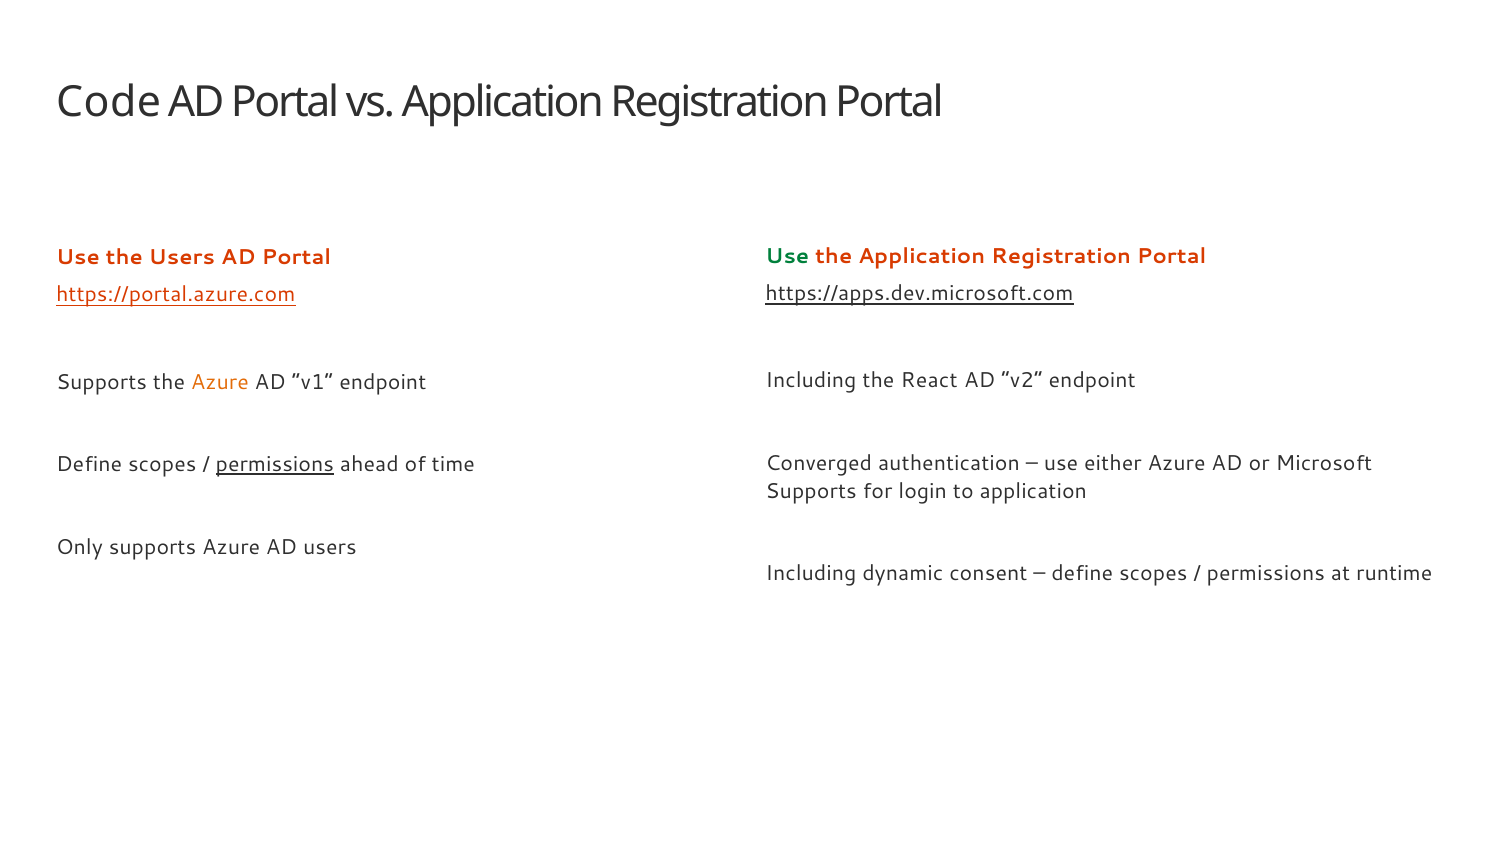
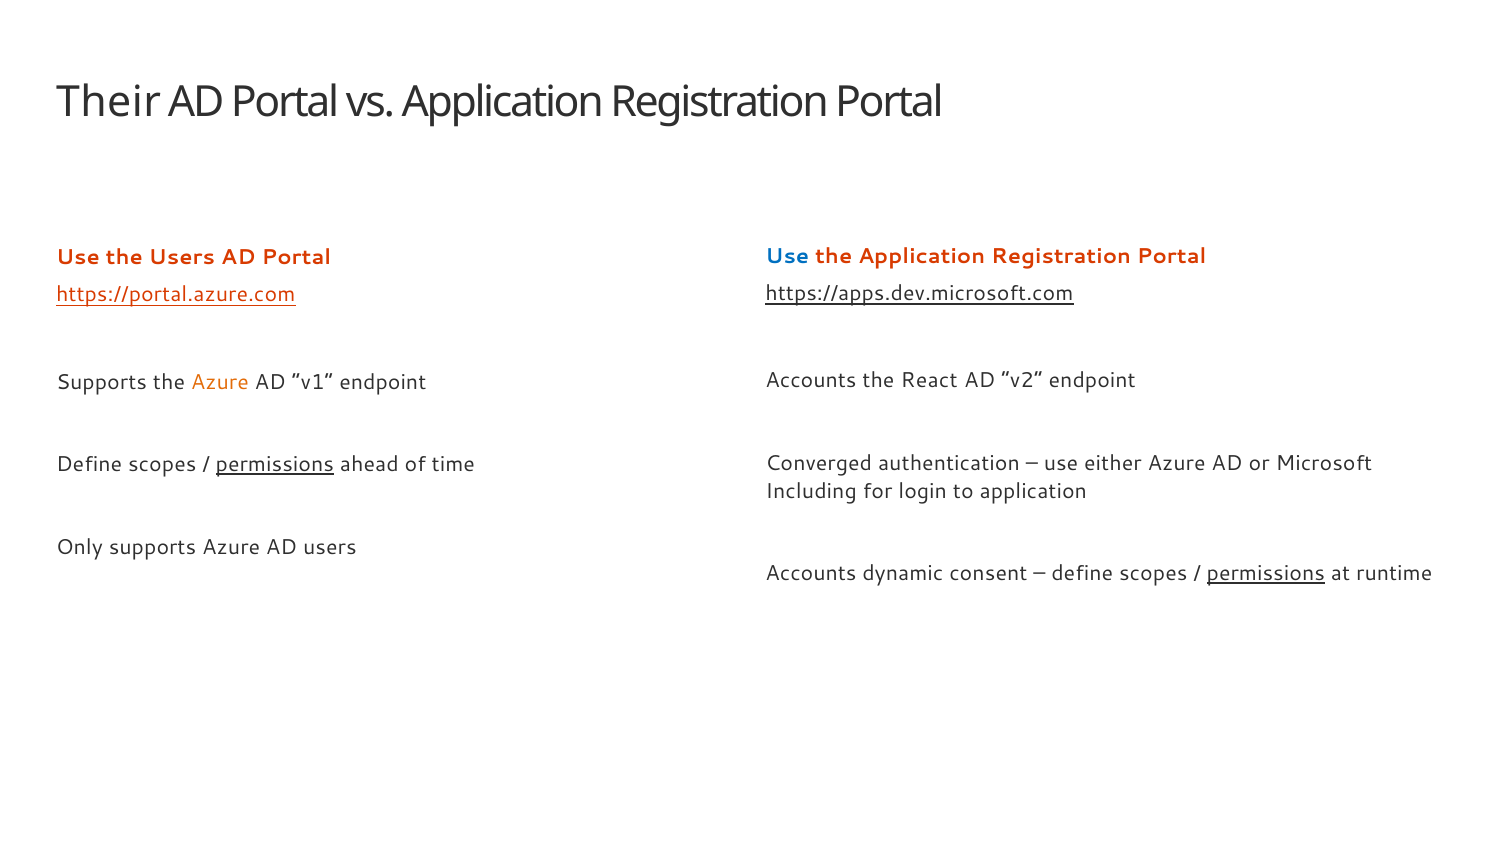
Code: Code -> Their (109, 102)
Use colour: green -> blue (787, 256)
Including: Including -> Accounts (811, 380)
Supports: Supports -> Including (811, 491)
Including: Including -> Accounts (811, 573)
permissions underline: none -> present (1266, 573)
